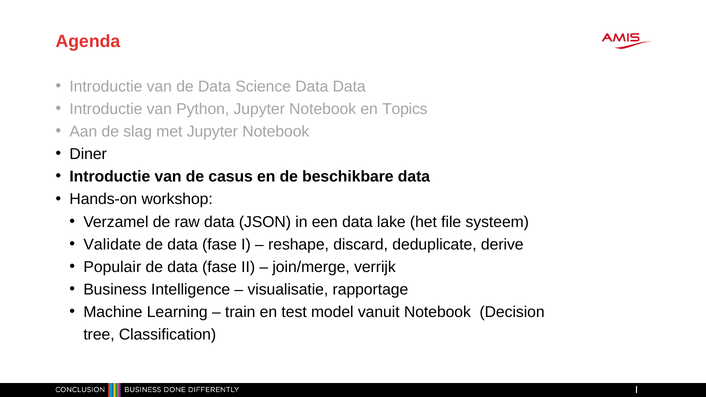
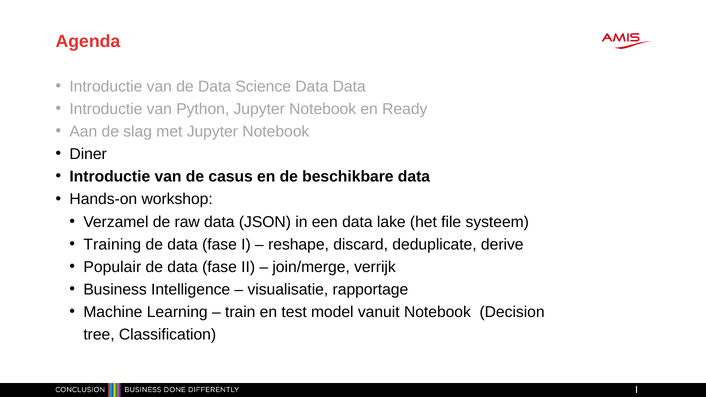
Topics: Topics -> Ready (405, 109)
Validate: Validate -> Training (112, 245)
